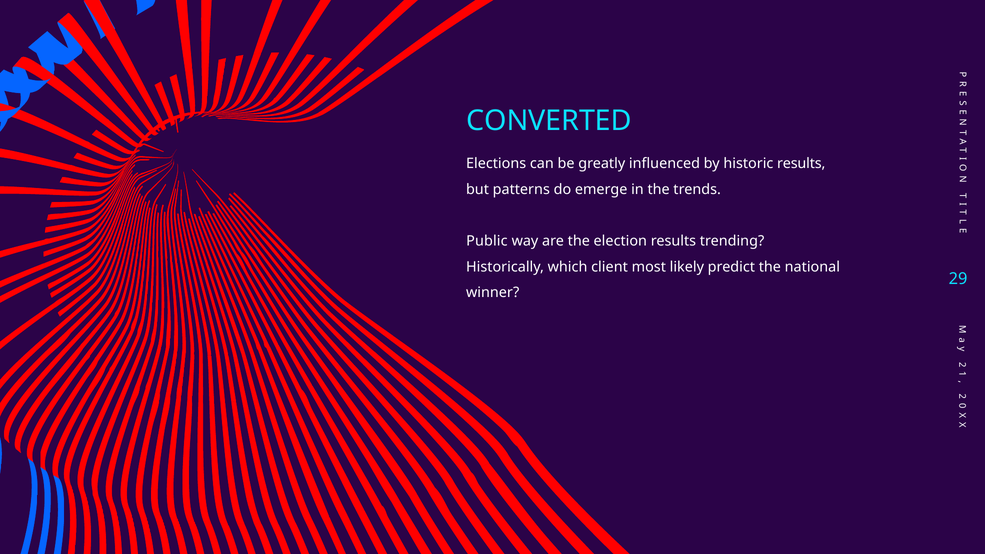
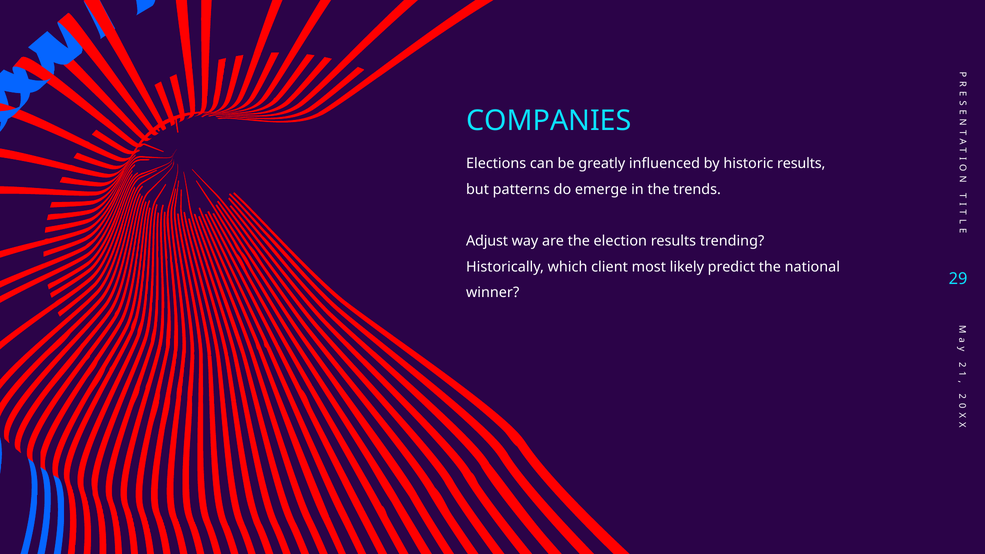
CONVERTED: CONVERTED -> COMPANIES (549, 121)
Public: Public -> Adjust (487, 241)
